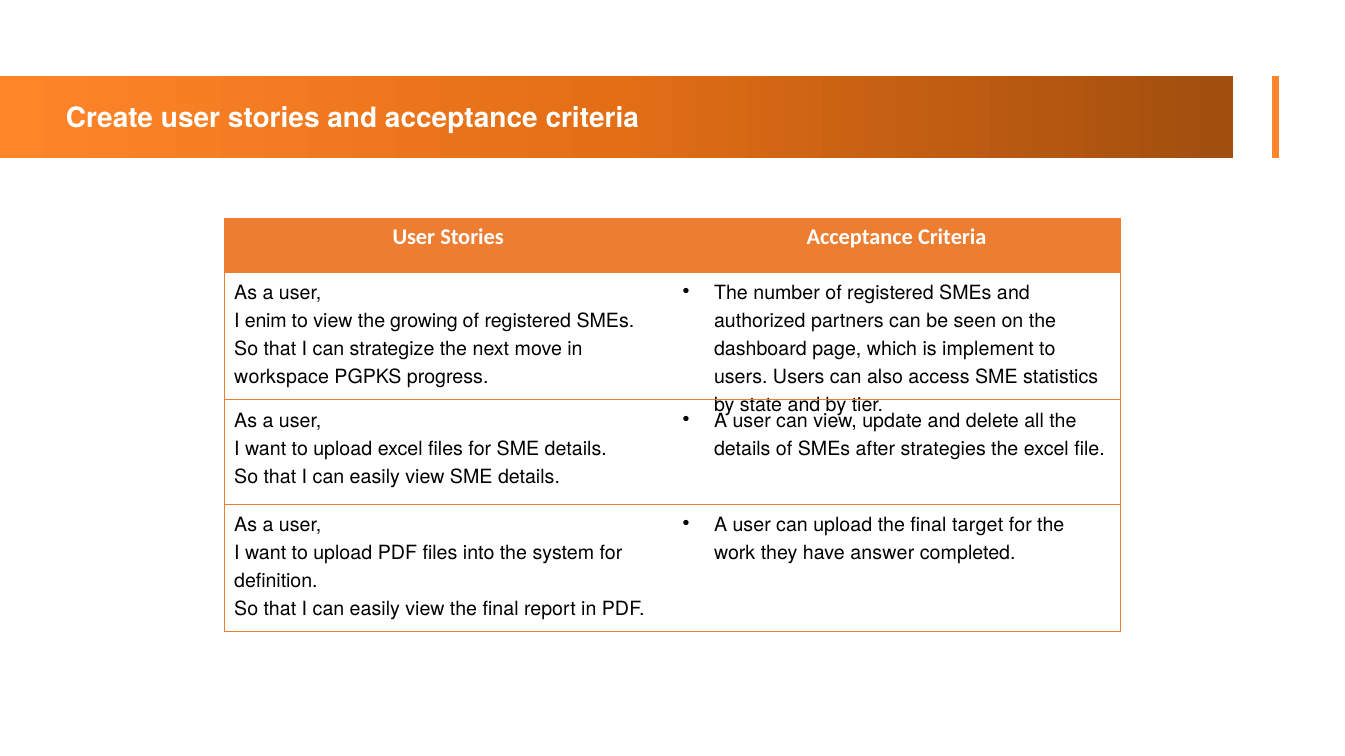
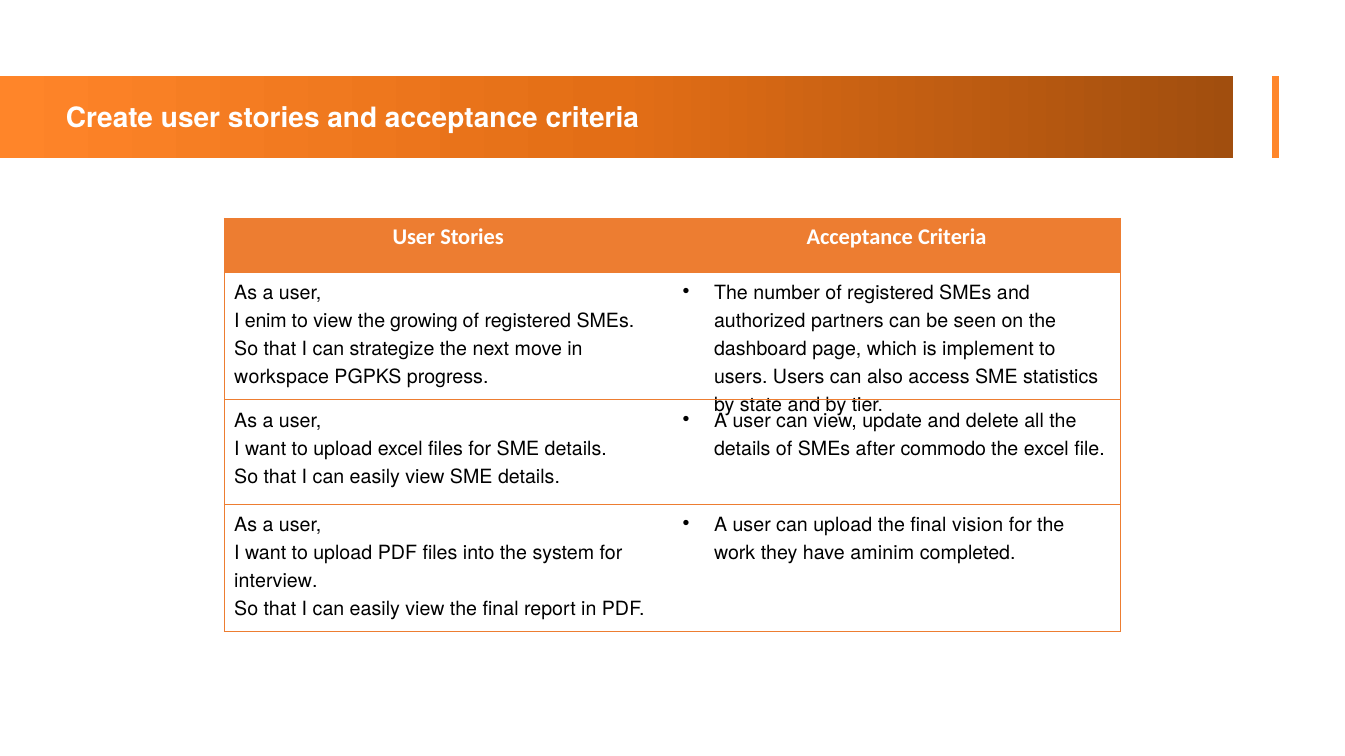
strategies: strategies -> commodo (943, 449)
target: target -> vision (978, 525)
answer: answer -> aminim (882, 553)
definition: definition -> interview (276, 581)
